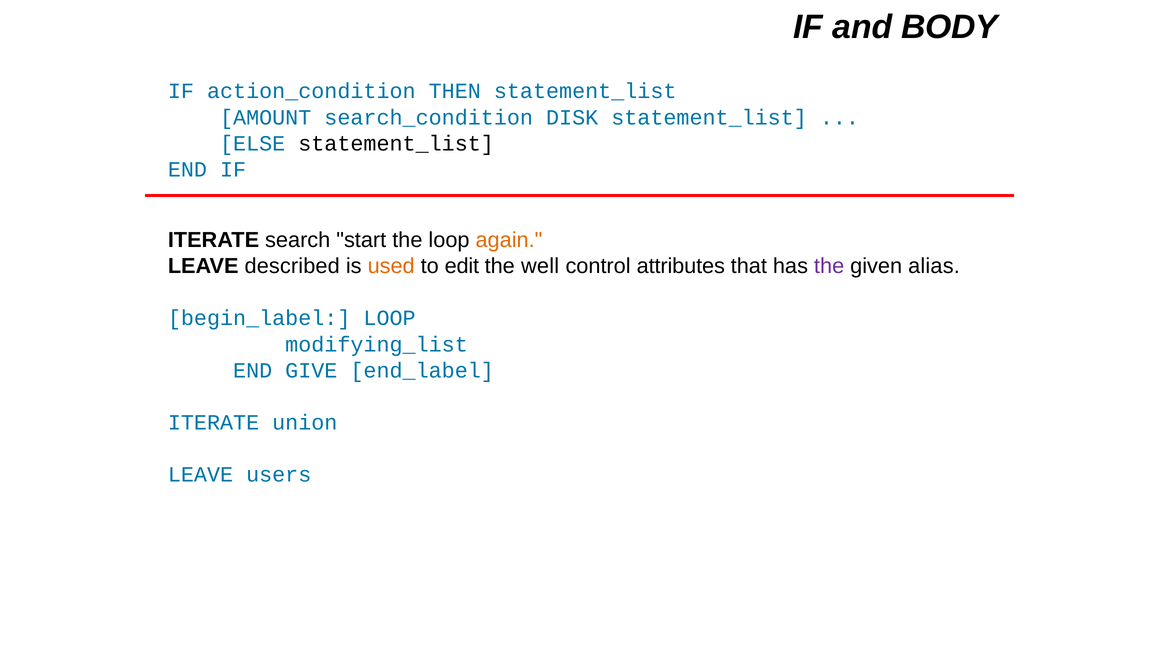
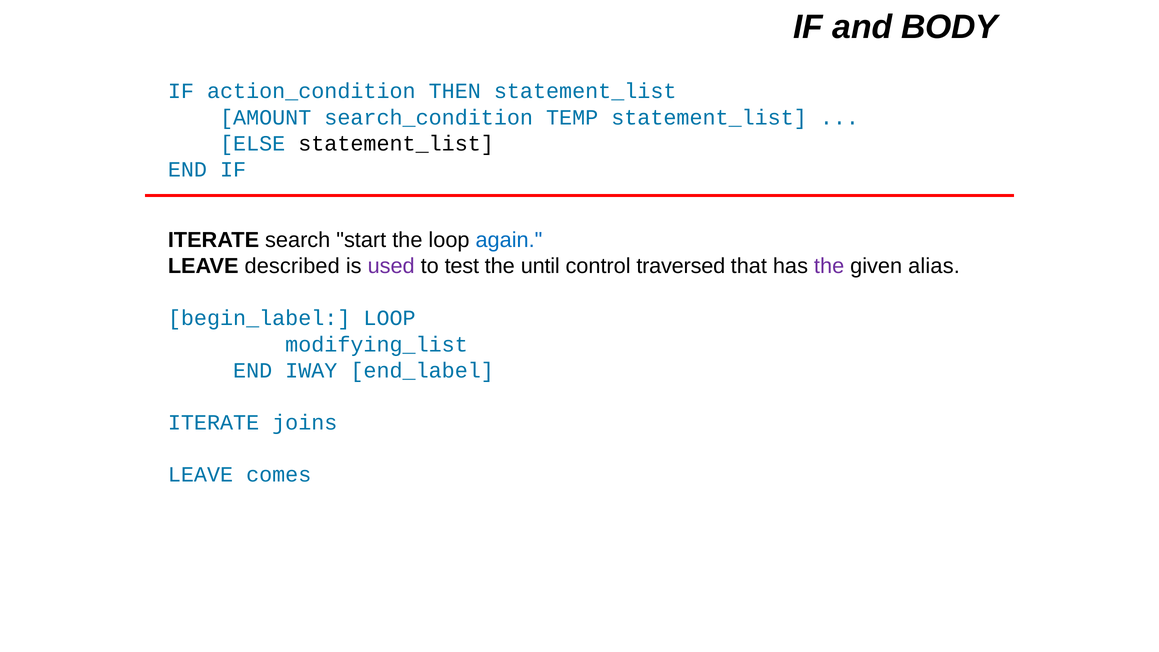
DISK: DISK -> TEMP (572, 117)
again colour: orange -> blue (509, 240)
used colour: orange -> purple (391, 266)
edit: edit -> test (462, 266)
well: well -> until (540, 266)
attributes: attributes -> traversed (681, 266)
GIVE: GIVE -> IWAY (311, 370)
union: union -> joins (305, 423)
users: users -> comes (279, 475)
